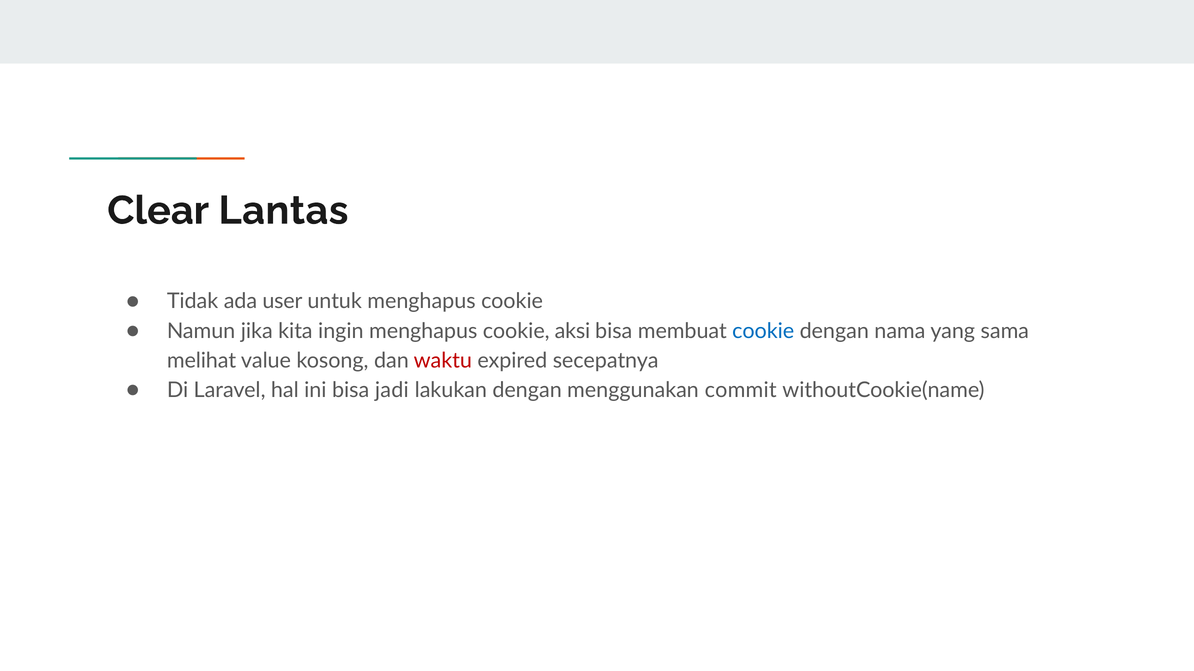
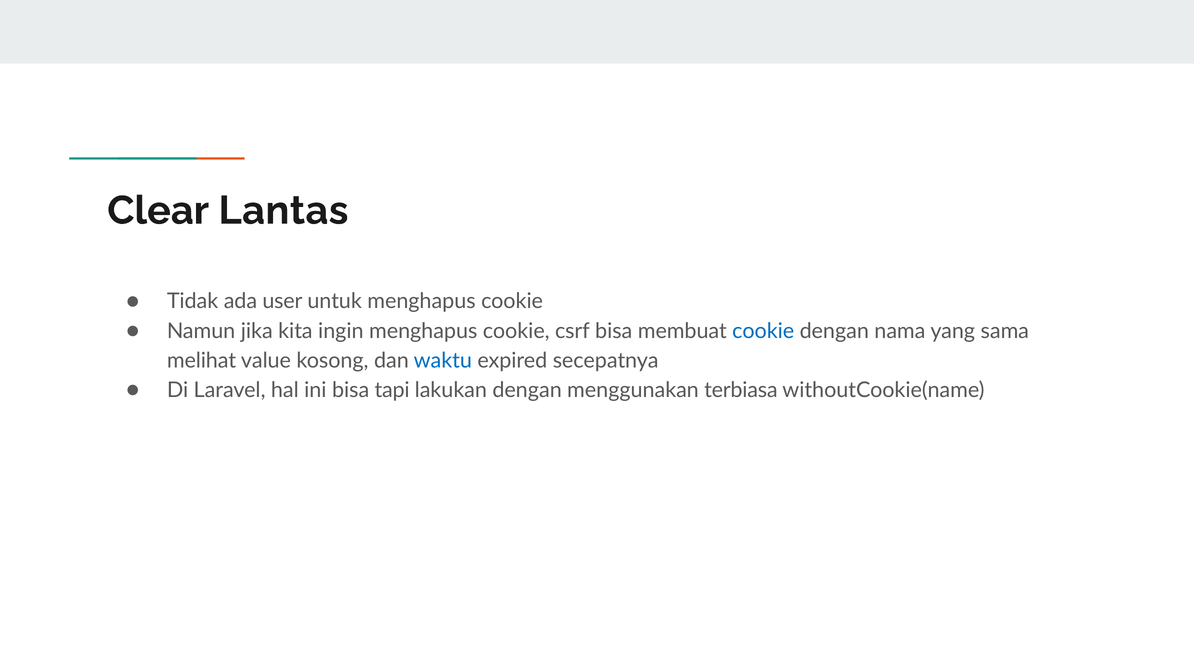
aksi: aksi -> csrf (572, 331)
waktu colour: red -> blue (443, 361)
jadi: jadi -> tapi (392, 390)
commit: commit -> terbiasa (741, 390)
